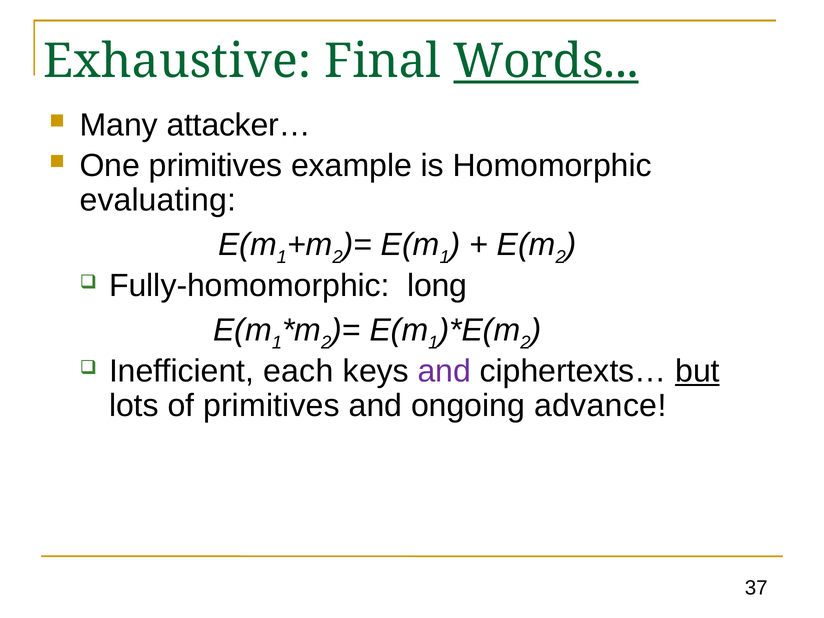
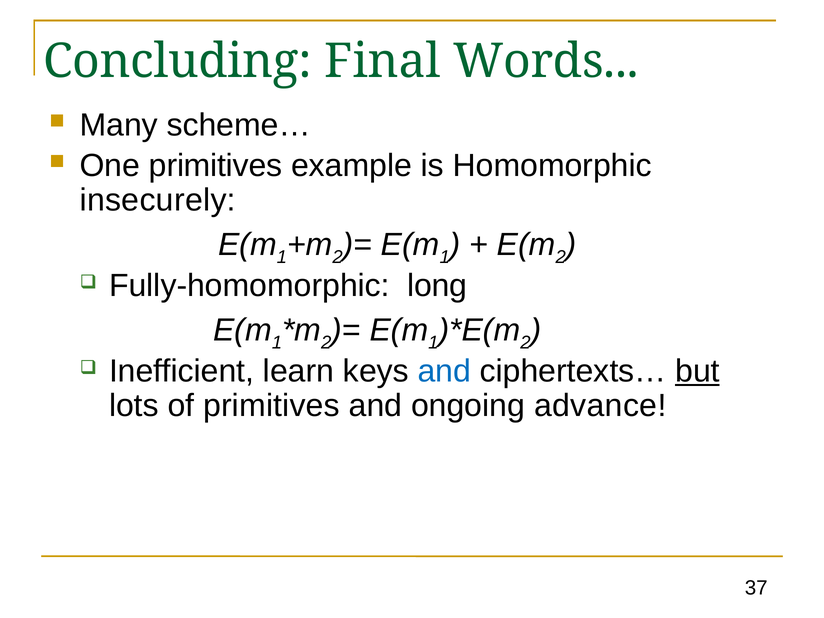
Exhaustive: Exhaustive -> Concluding (178, 61)
Words underline: present -> none (546, 61)
attacker…: attacker… -> scheme… (239, 125)
evaluating: evaluating -> insecurely (158, 200)
each: each -> learn (299, 371)
and colour: purple -> blue (444, 371)
